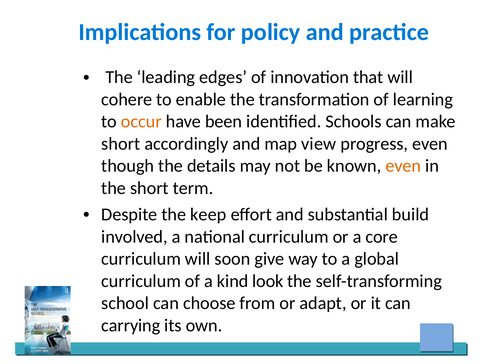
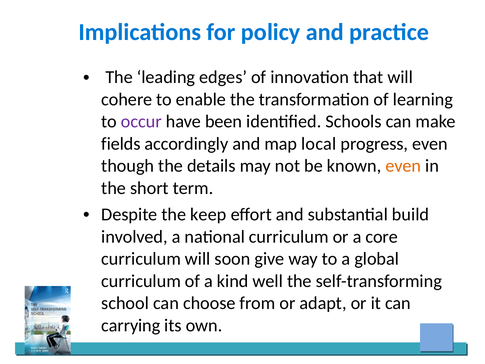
occur colour: orange -> purple (141, 121)
short: short -> fields (121, 144)
view: view -> local (319, 144)
look: look -> well (268, 281)
